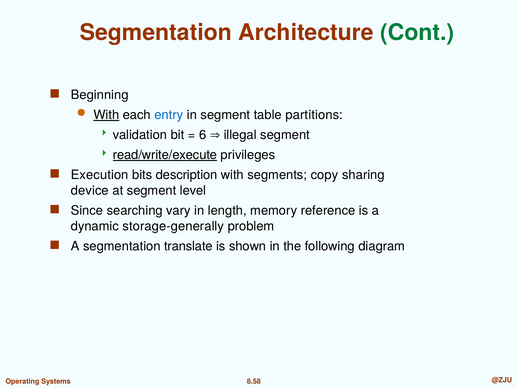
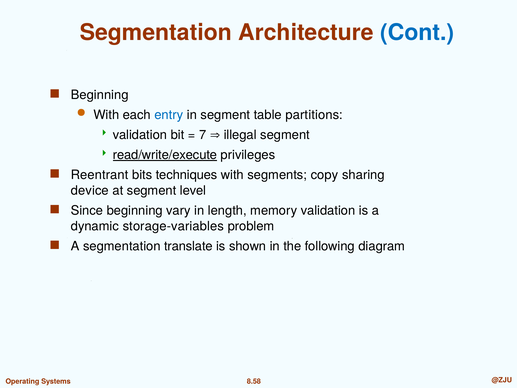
Cont colour: green -> blue (417, 33)
With underline: present -> none (106, 115)
6: 6 -> 7 (203, 135)
Execution: Execution -> Reentrant (100, 175)
description: description -> techniques (187, 175)
Since searching: searching -> beginning (135, 210)
memory reference: reference -> validation (328, 210)
storage-generally: storage-generally -> storage-variables (173, 226)
